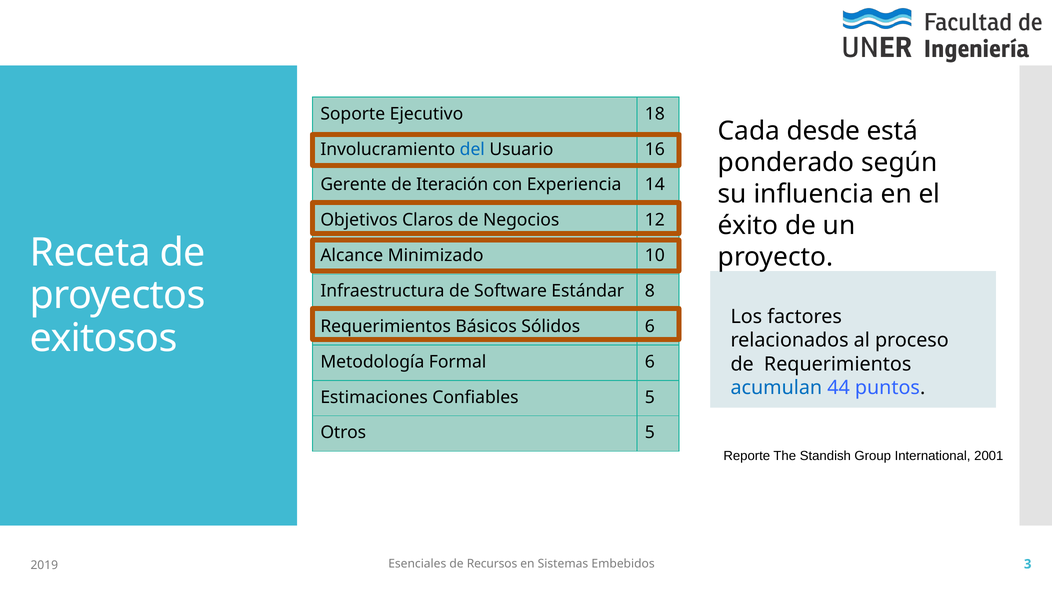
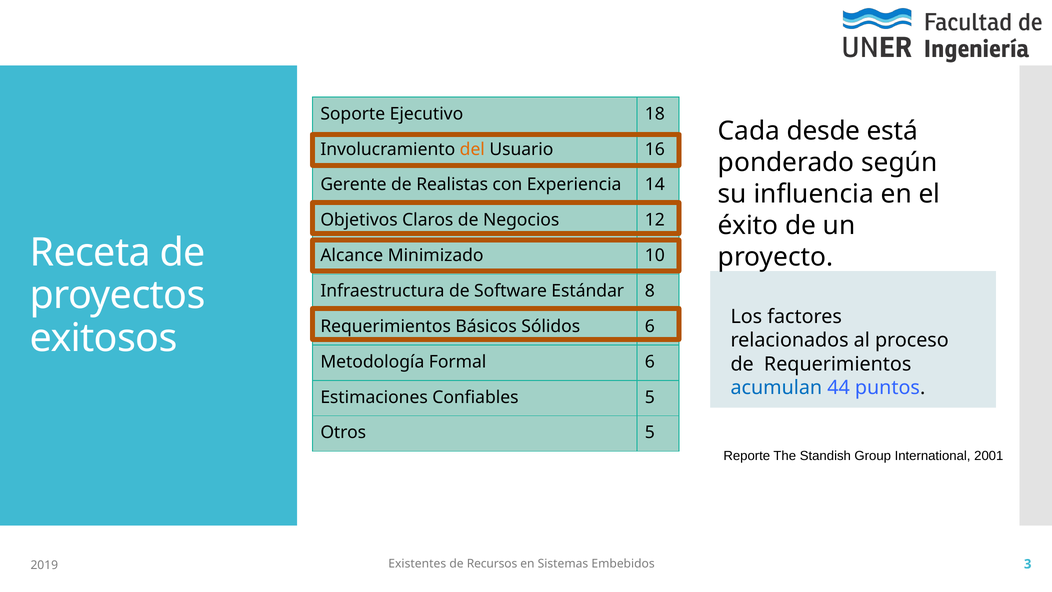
del colour: blue -> orange (472, 149)
Iteración: Iteración -> Realistas (452, 185)
Esenciales: Esenciales -> Existentes (417, 563)
